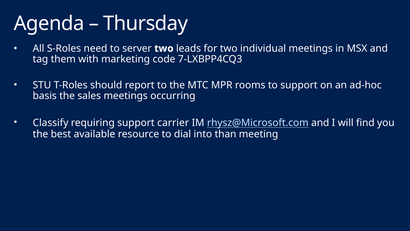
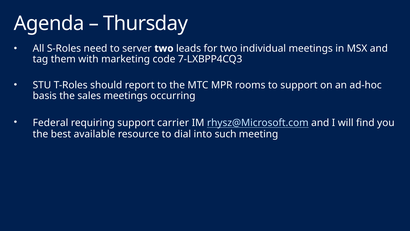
Classify: Classify -> Federal (51, 123)
than: than -> such (226, 134)
